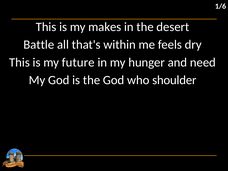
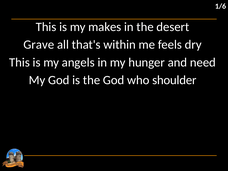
Battle: Battle -> Grave (39, 45)
future: future -> angels (78, 62)
